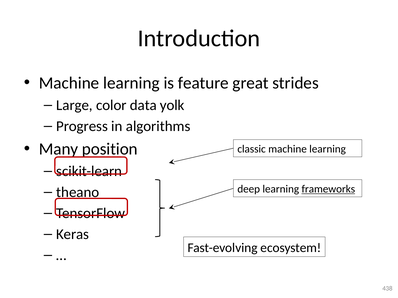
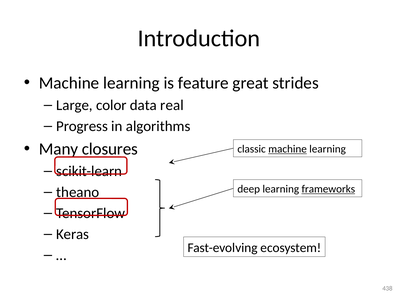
yolk: yolk -> real (172, 105)
position: position -> closures (110, 149)
machine underline: none -> present (288, 149)
